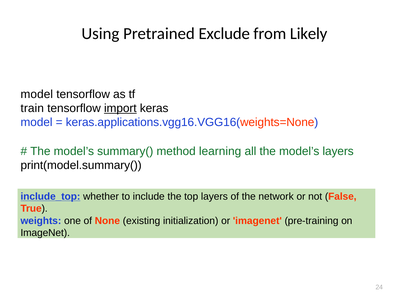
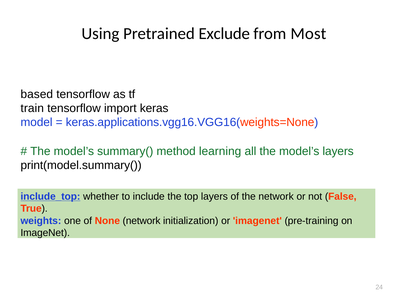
Likely: Likely -> Most (308, 34)
model: model -> based (37, 94)
import underline: present -> none (120, 108)
None existing: existing -> network (142, 221)
